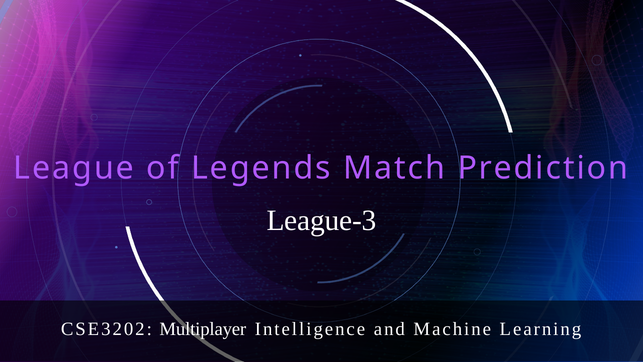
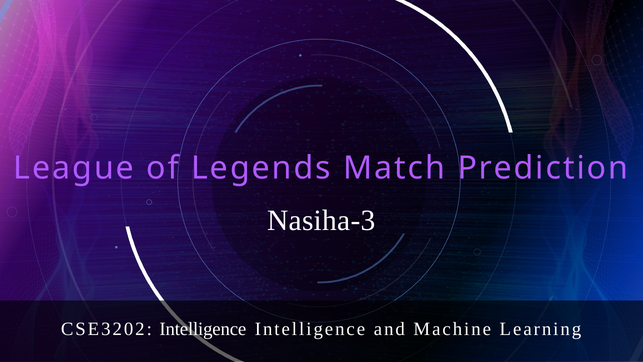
League-3: League-3 -> Nasiha-3 (321, 220)
CSE3202 Multiplayer: Multiplayer -> Intelligence (203, 329)
